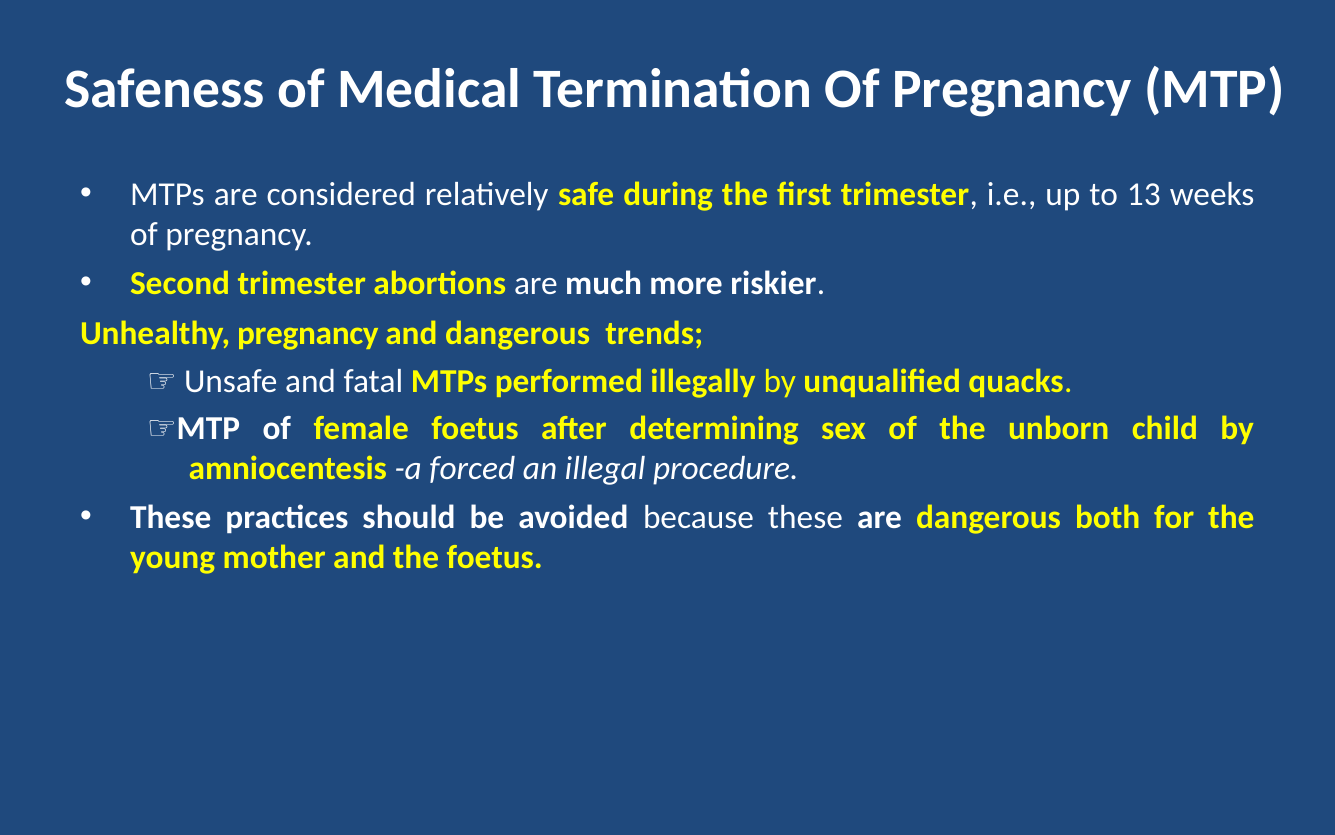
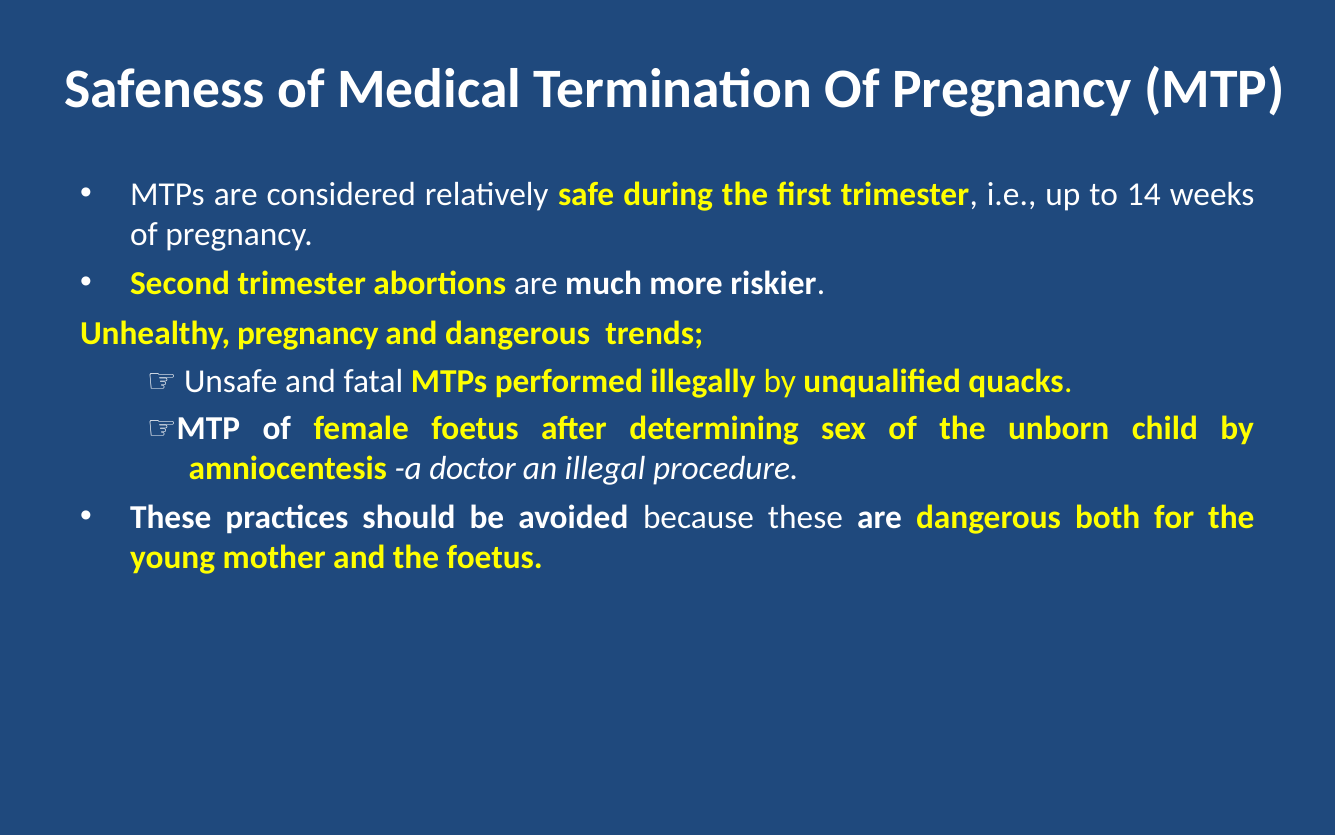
13: 13 -> 14 (1144, 194)
forced: forced -> doctor (472, 468)
